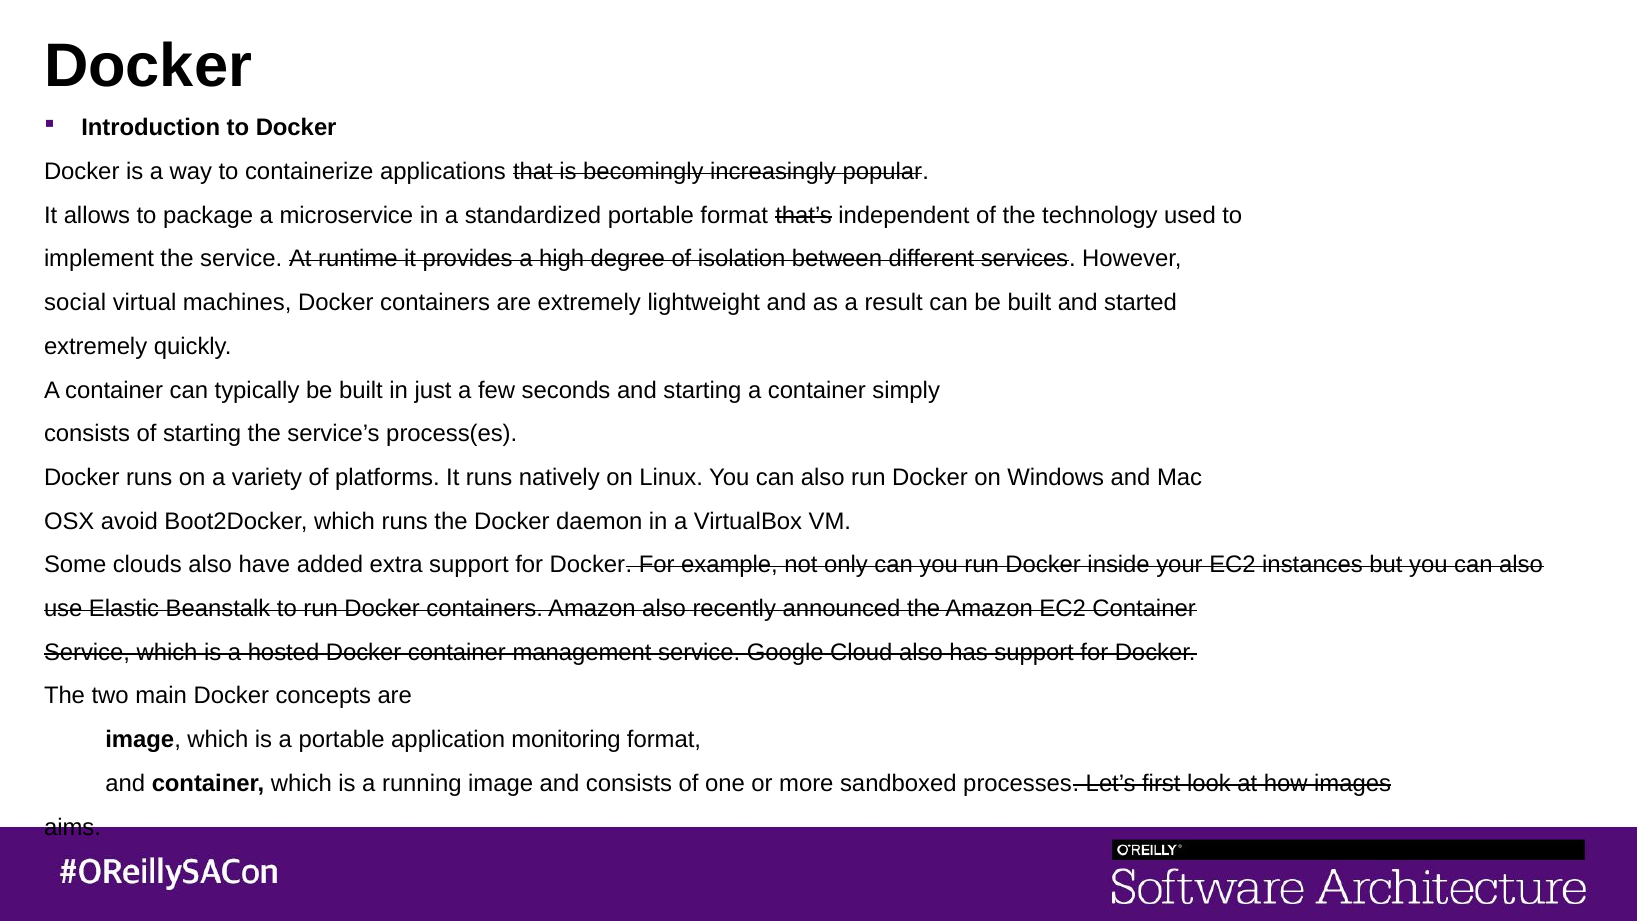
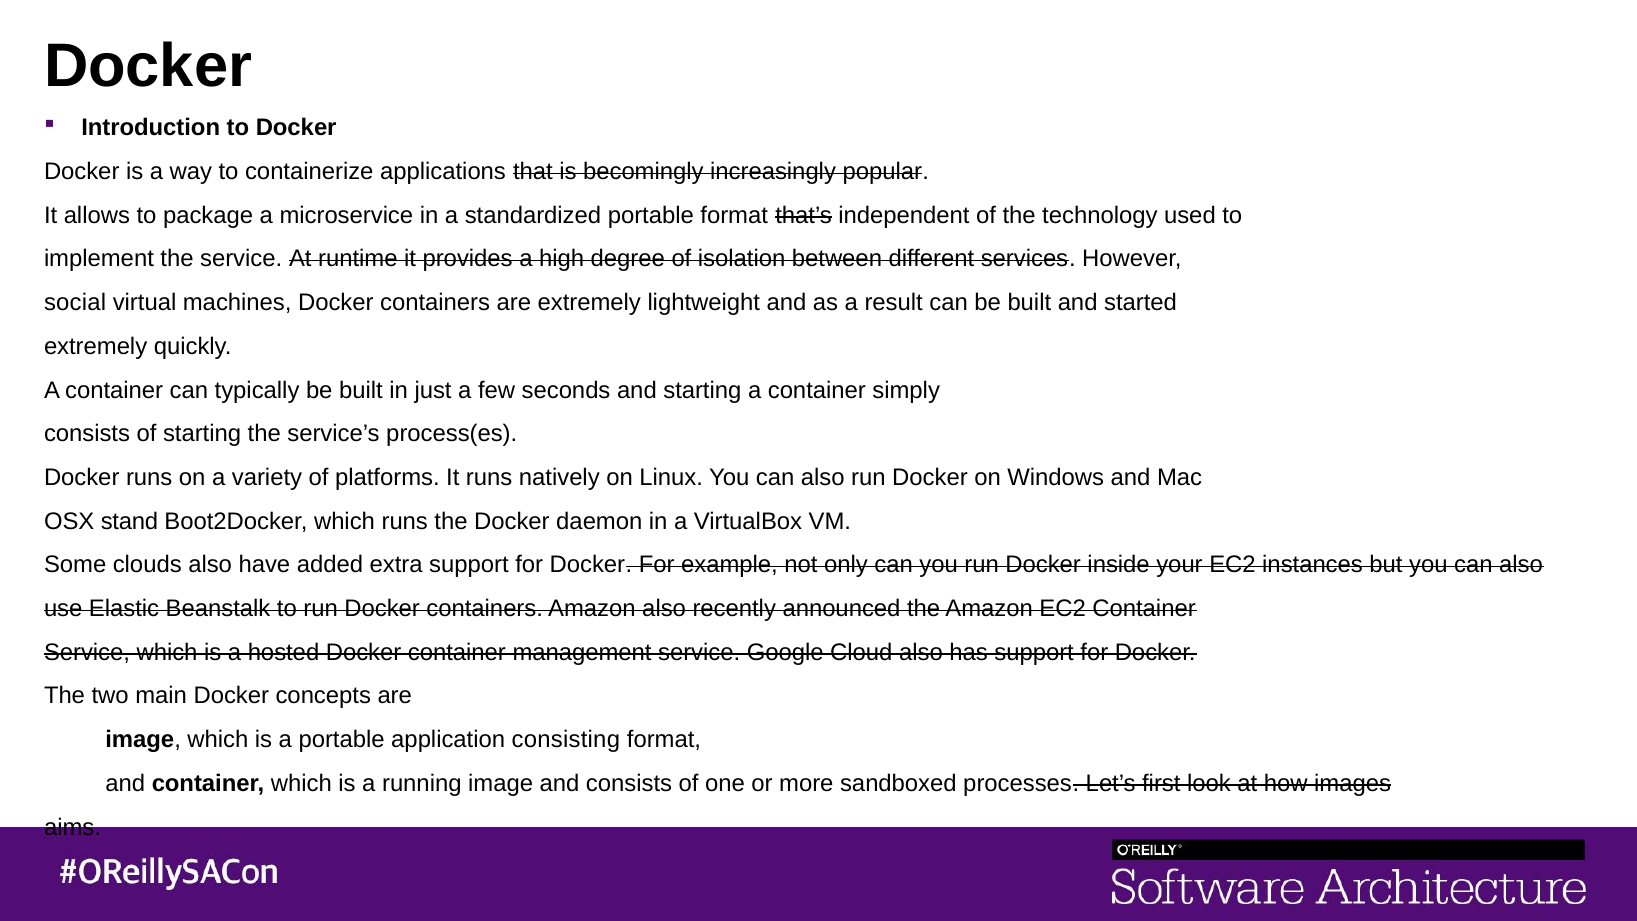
avoid: avoid -> stand (129, 521)
monitoring: monitoring -> consisting (566, 740)
